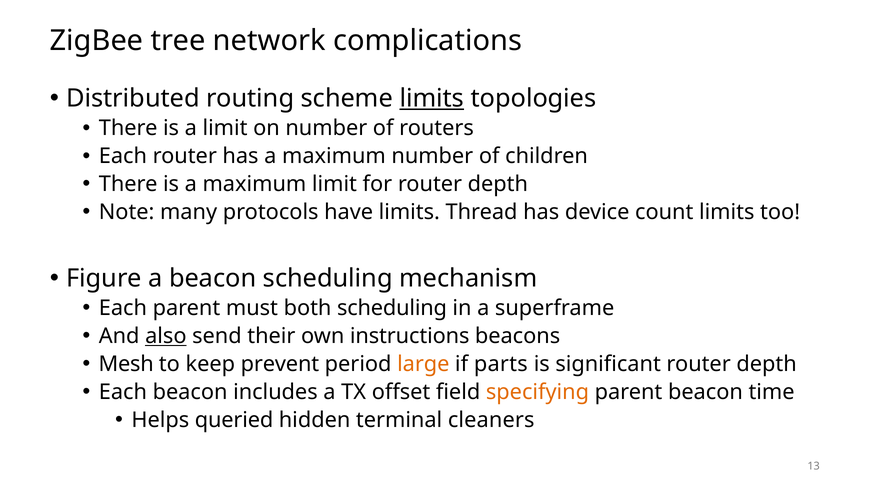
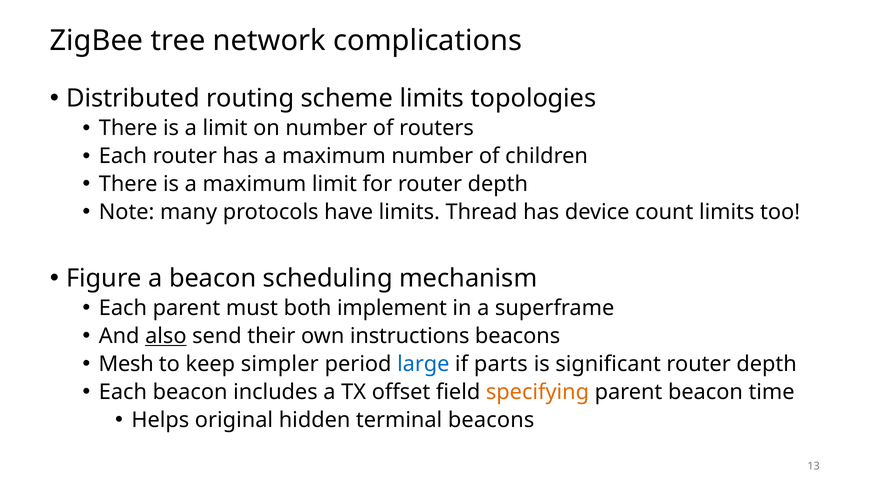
limits underline: present -> none (432, 98)
both scheduling: scheduling -> implement (392, 308)
prevent: prevent -> simpler (280, 364)
large colour: orange -> blue (423, 364)
queried: queried -> original (234, 420)
terminal cleaners: cleaners -> beacons (491, 420)
